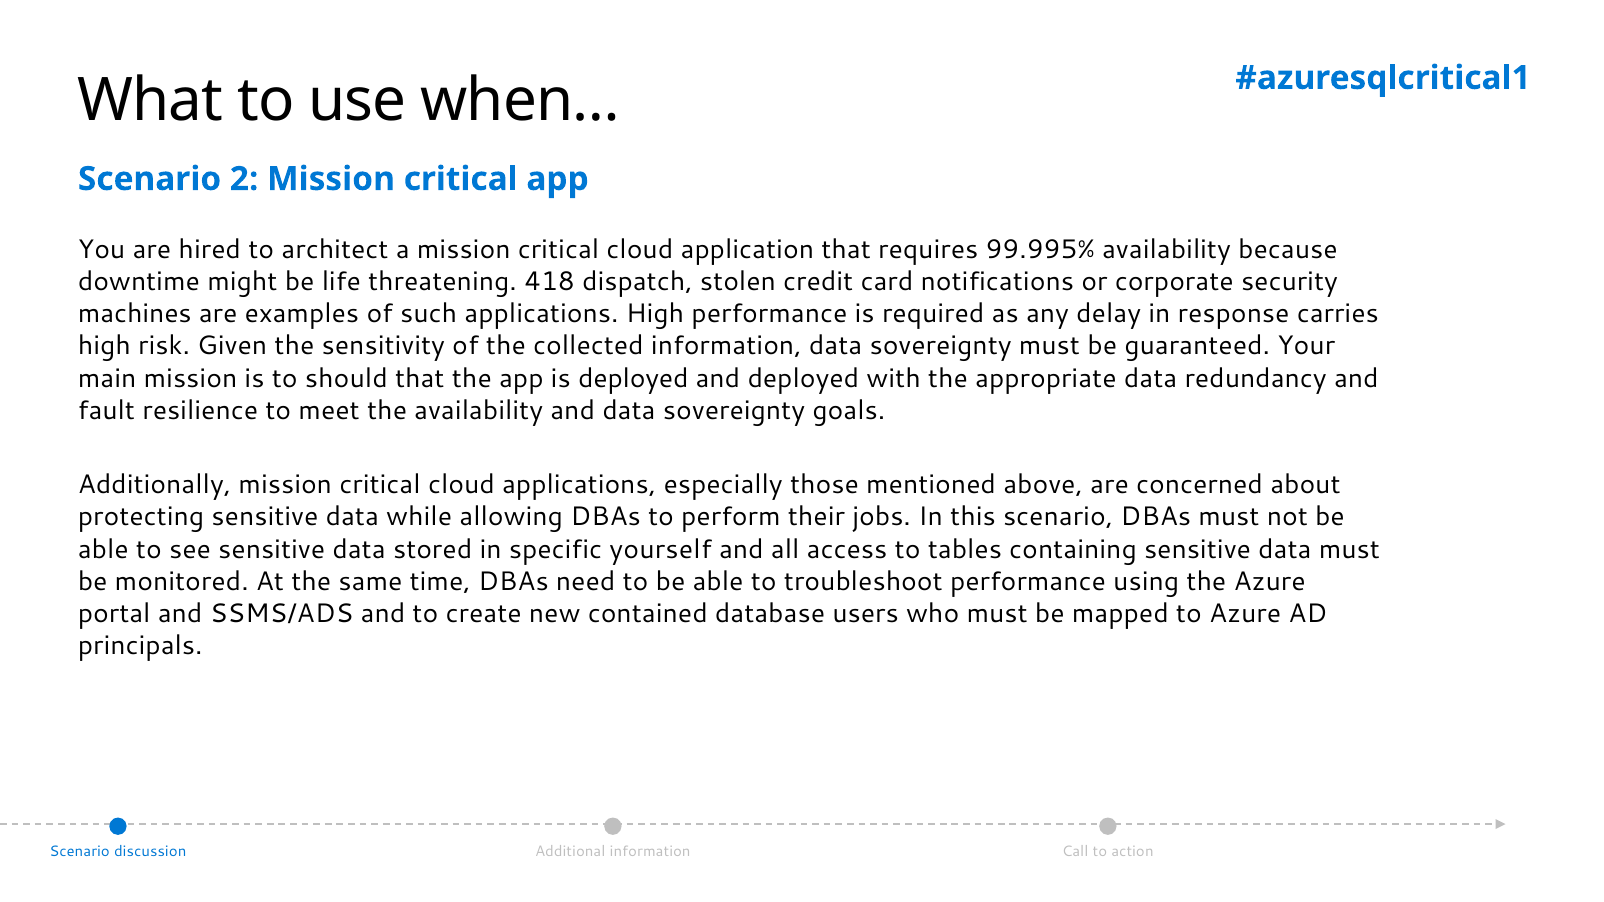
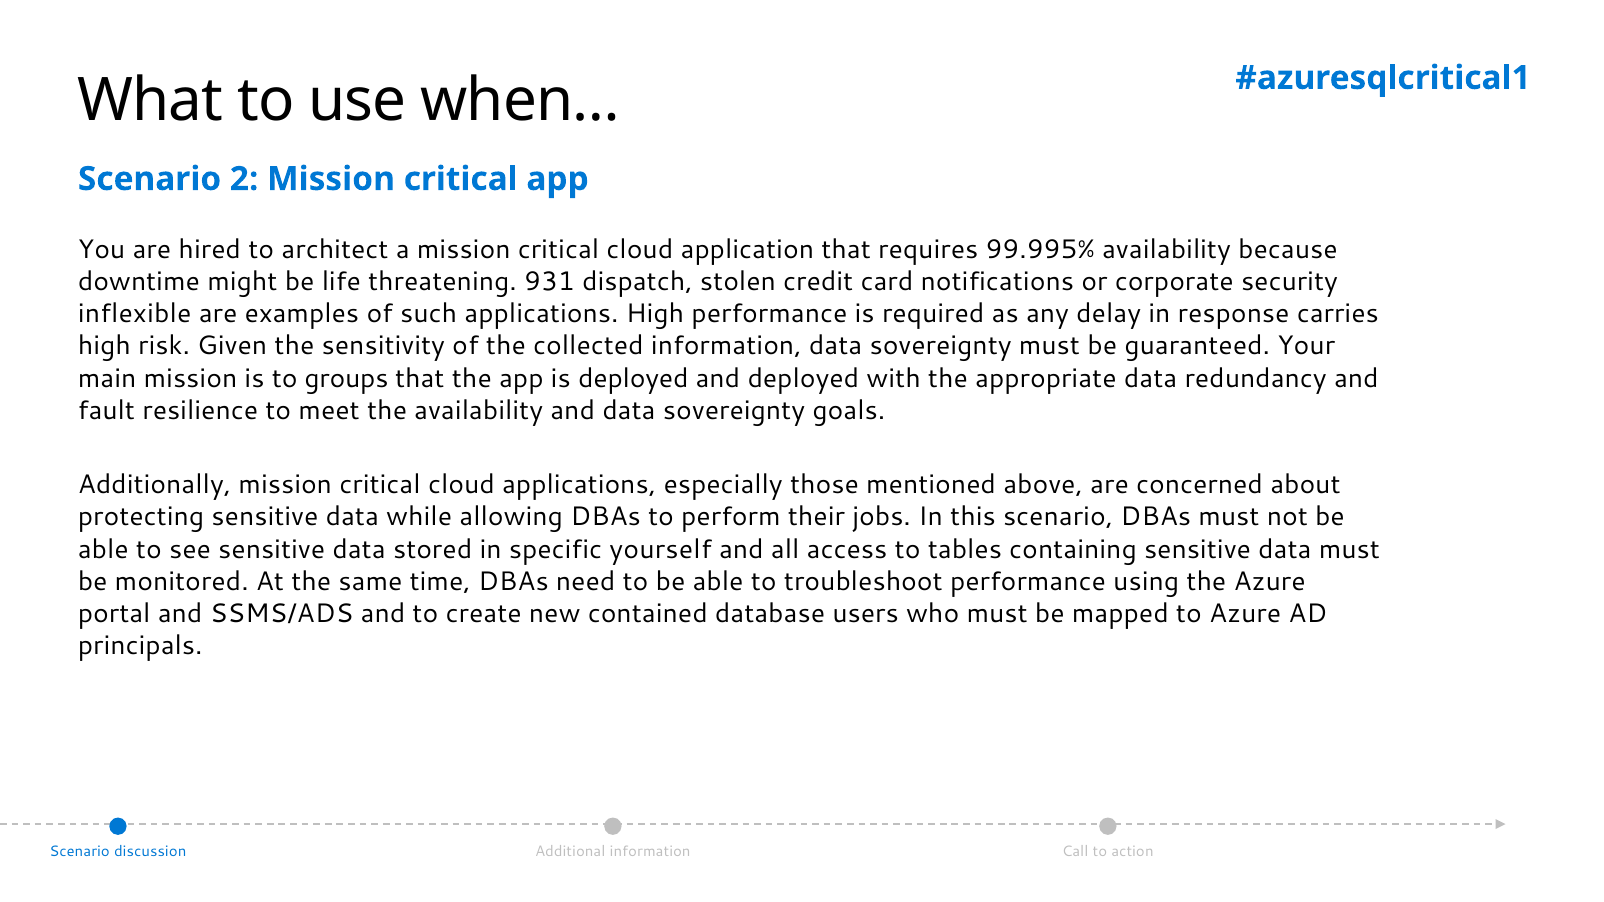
418: 418 -> 931 (549, 282)
machines: machines -> inflexible (135, 314)
should: should -> groups (346, 378)
